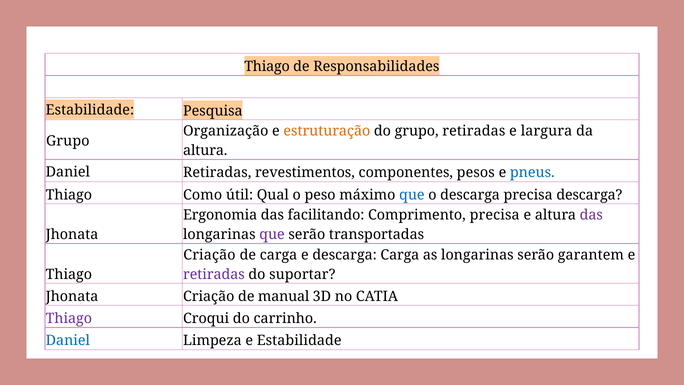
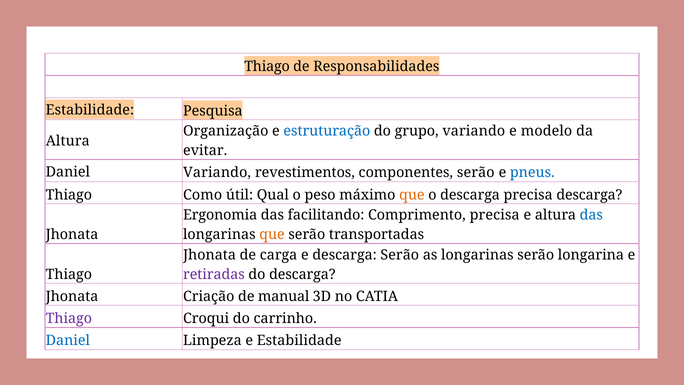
estruturação colour: orange -> blue (327, 131)
grupo retiradas: retiradas -> variando (474, 131)
largura: largura -> modelo (546, 131)
Grupo: Grupo -> Altura (68, 141)
altura: altura -> evitar (205, 151)
Daniel Retiradas: Retiradas -> Variando (217, 173)
componentes pesos: pesos -> serão (476, 173)
que colour: blue -> orange (412, 195)
das colour: purple -> blue (591, 215)
que colour: purple -> orange (272, 234)
Criação: Criação -> Jhonata (210, 255)
descarga Carga: Carga -> Serão (400, 255)
garantem: garantem -> longarina (591, 255)
do suportar: suportar -> descarga (302, 274)
